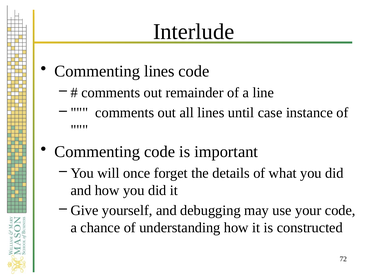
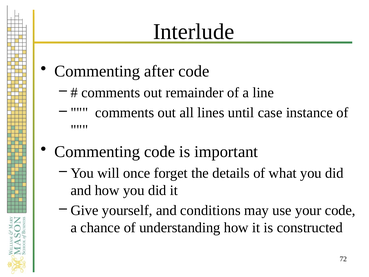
Commenting lines: lines -> after (159, 71)
debugging: debugging -> conditions (210, 210)
